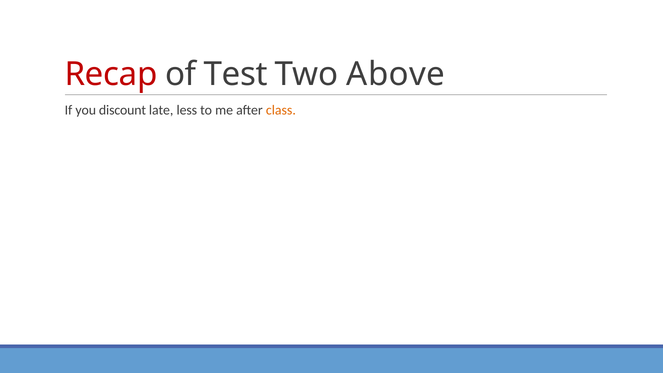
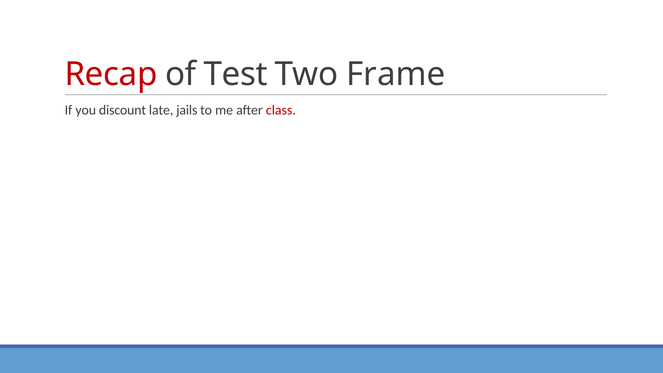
Above: Above -> Frame (396, 74)
less: less -> jails (187, 110)
class colour: orange -> red (281, 110)
